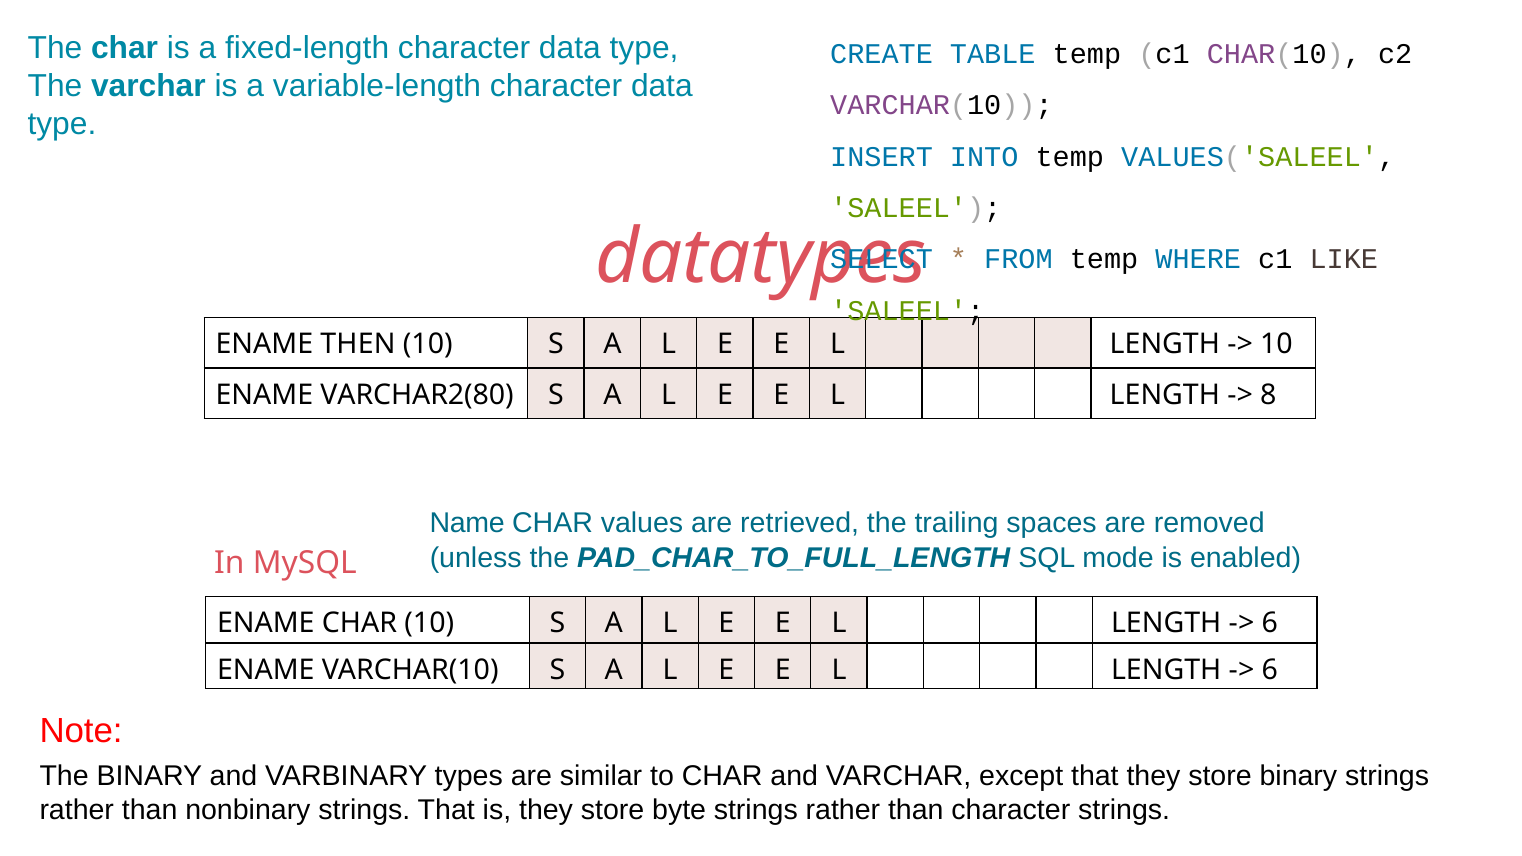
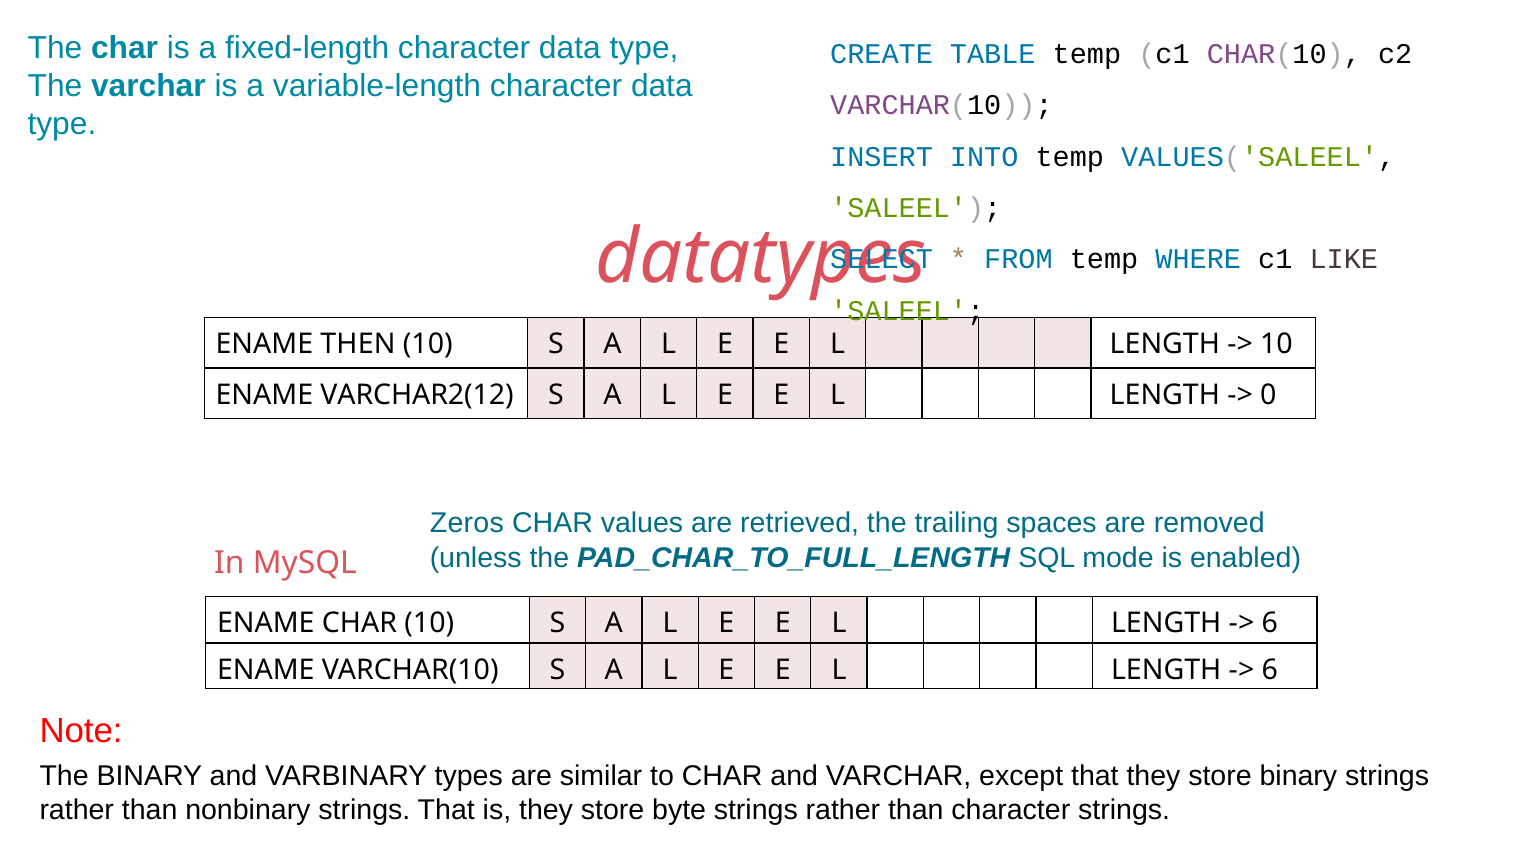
VARCHAR2(80: VARCHAR2(80 -> VARCHAR2(12 (417, 395)
8: 8 -> 0 (1268, 395)
Name: Name -> Zeros (467, 523)
